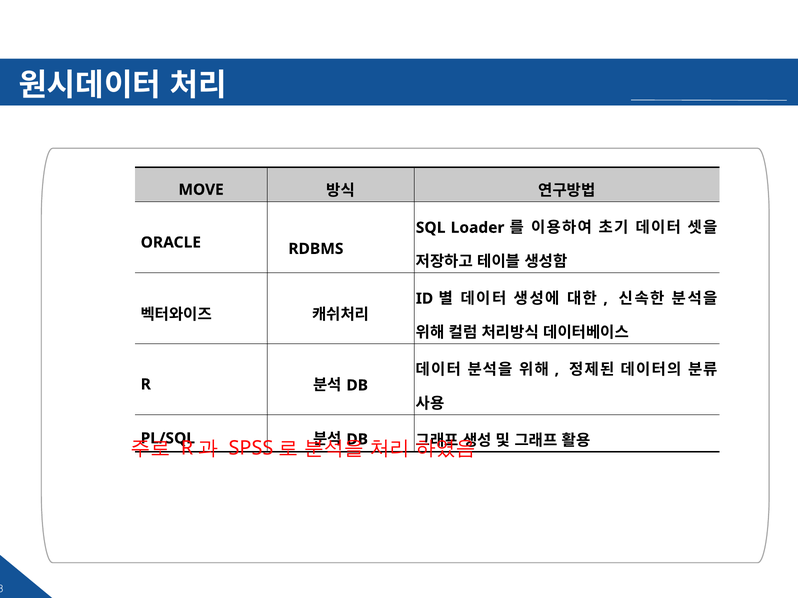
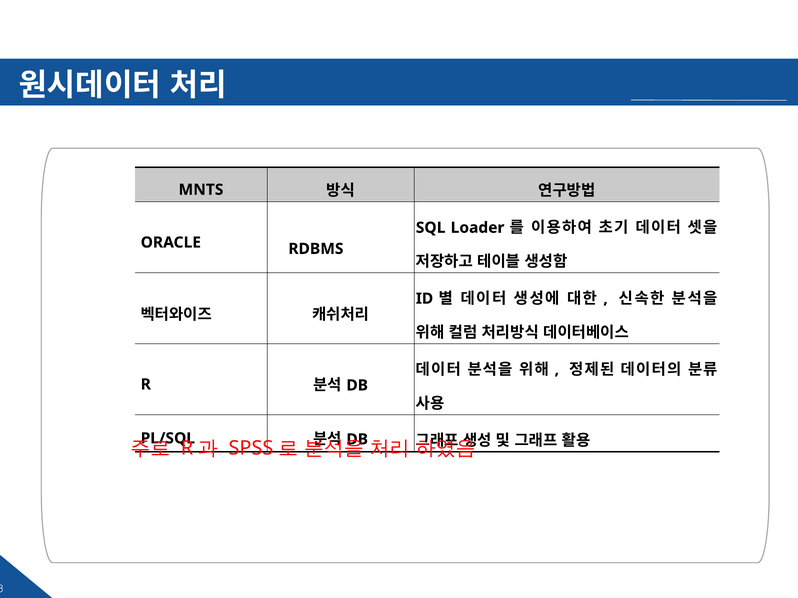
MOVE: MOVE -> MNTS (201, 190)
